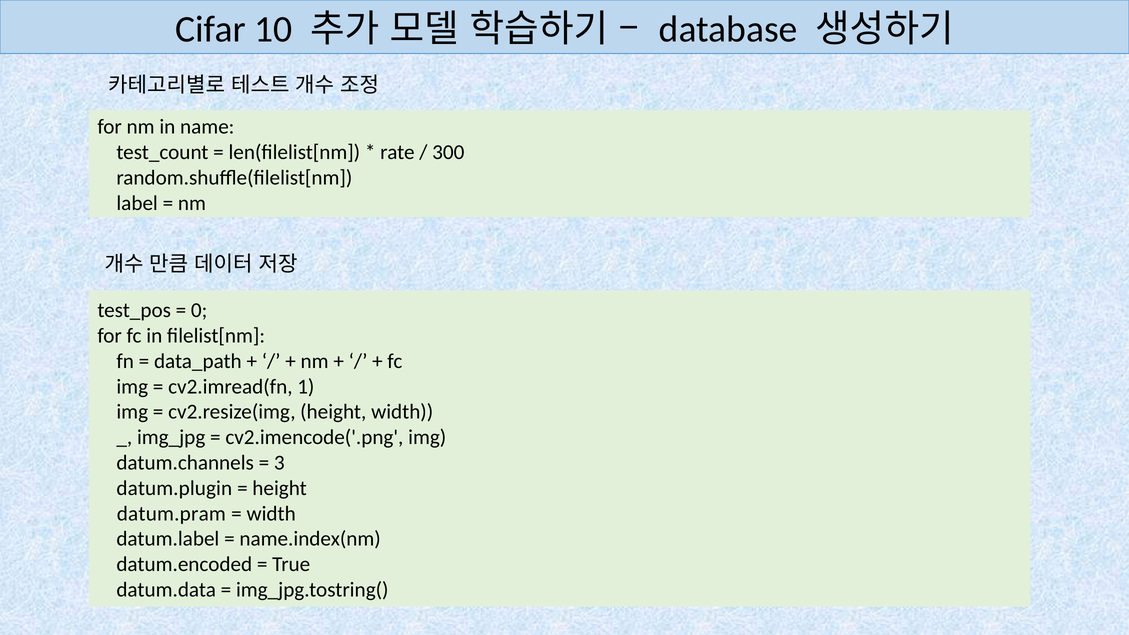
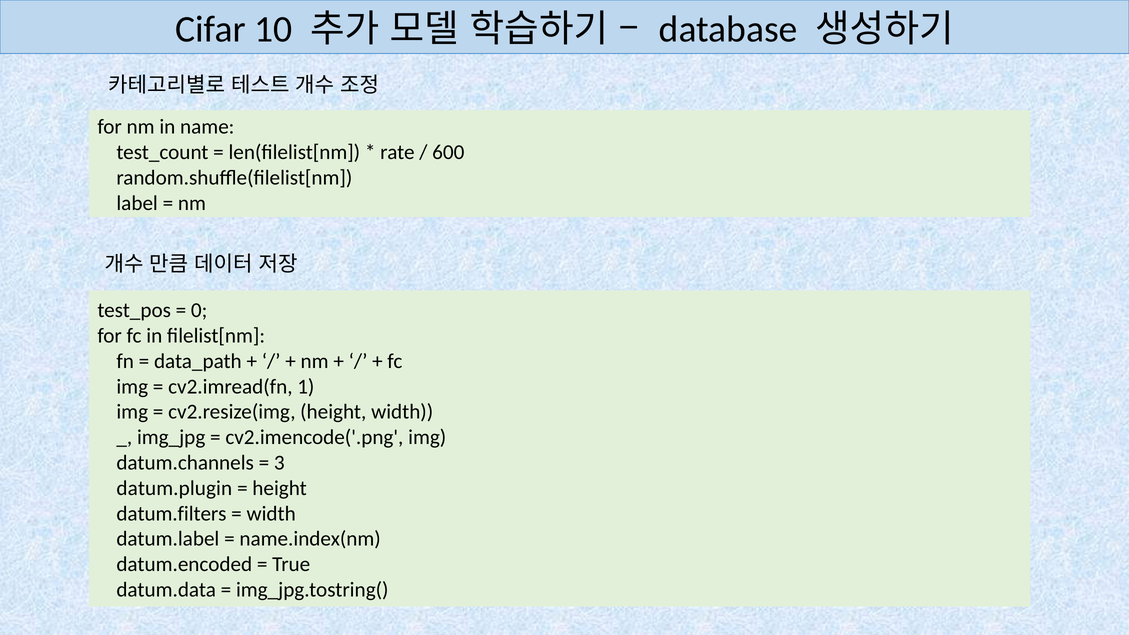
300: 300 -> 600 (448, 152)
datum.pram: datum.pram -> datum.filters (171, 514)
